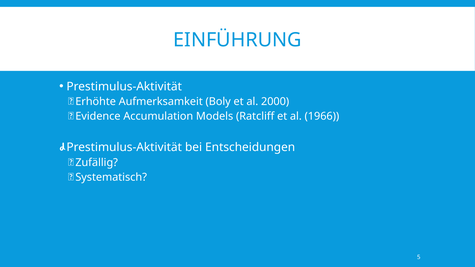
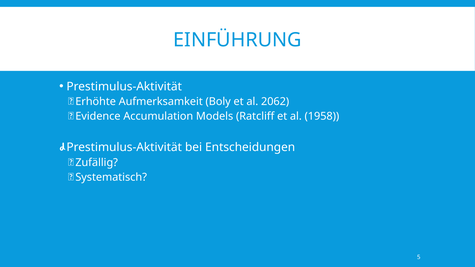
2000: 2000 -> 2062 (275, 102)
1966: 1966 -> 1958 (322, 116)
